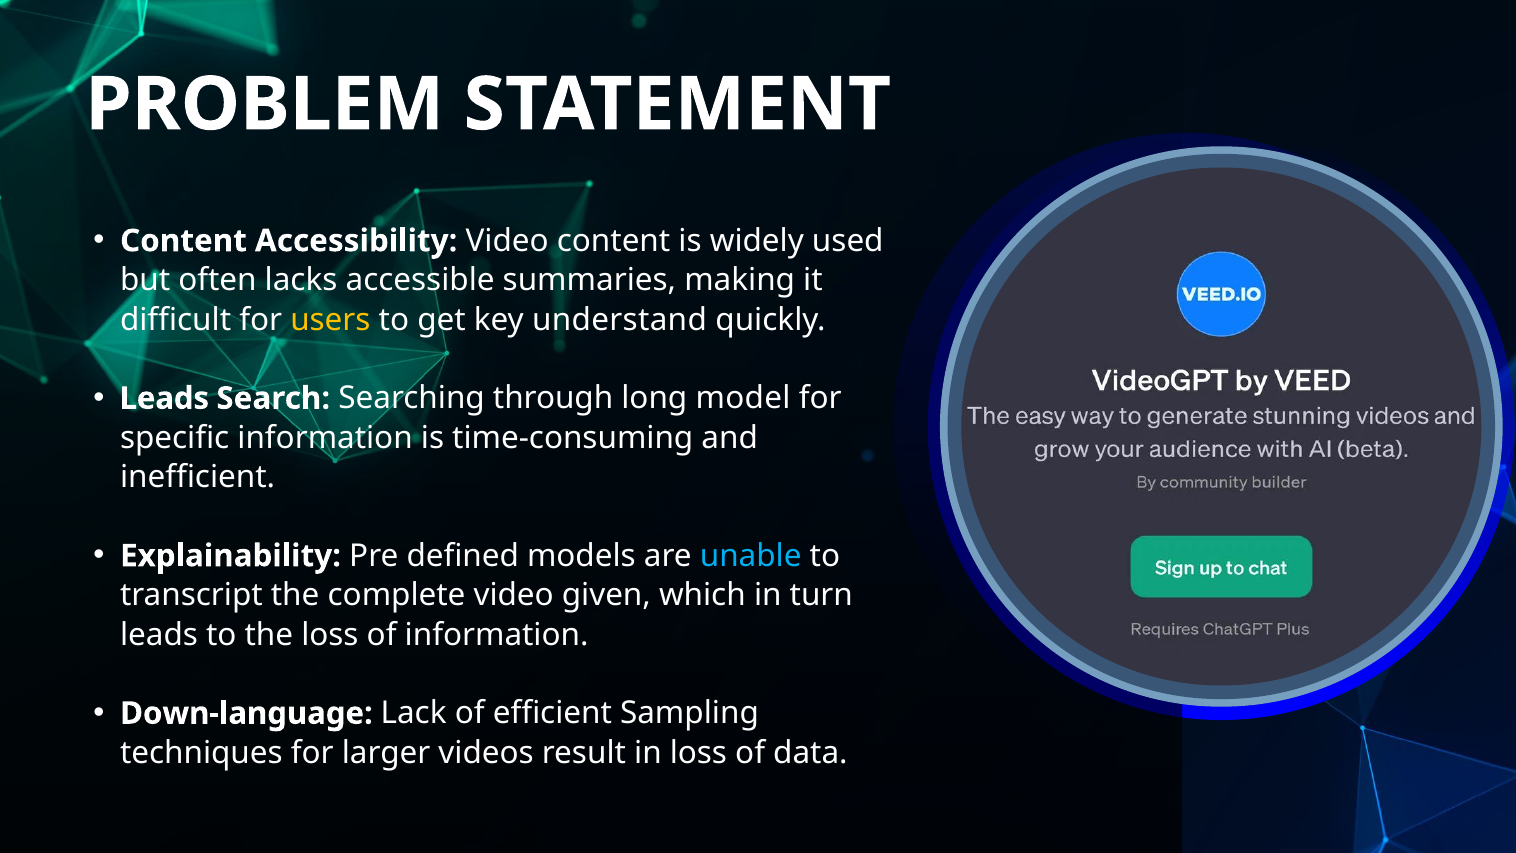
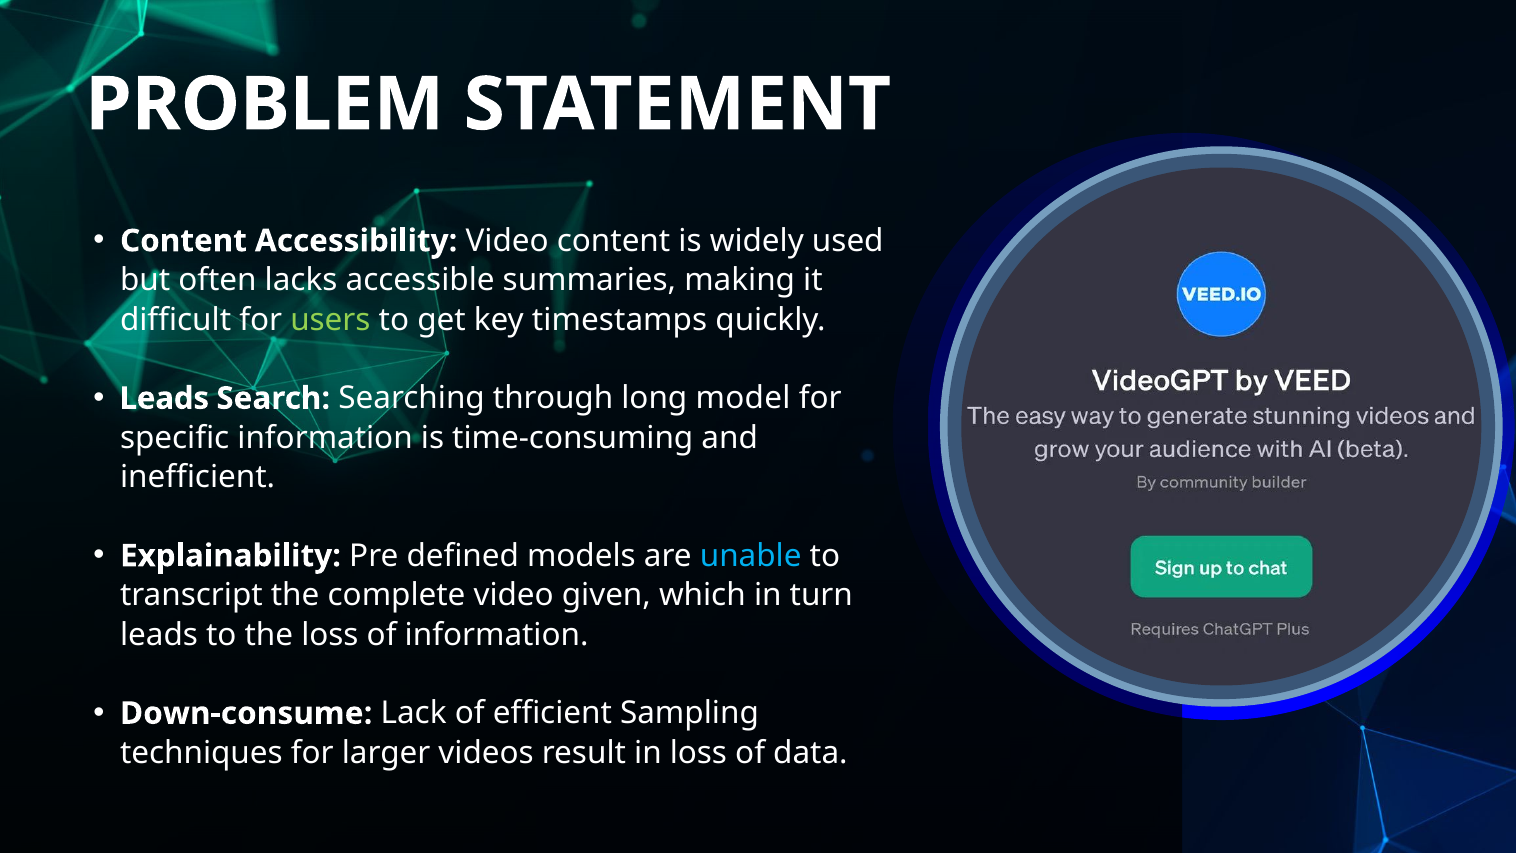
users colour: yellow -> light green (330, 320)
understand: understand -> timestamps (620, 320)
Down-language: Down-language -> Down-consume (246, 713)
